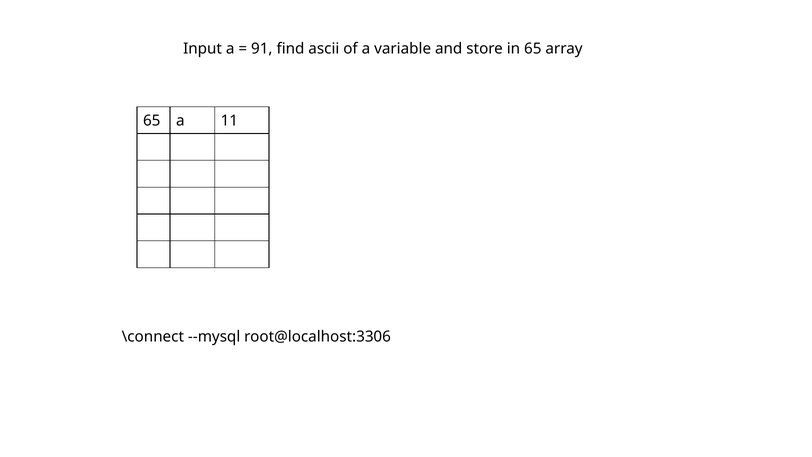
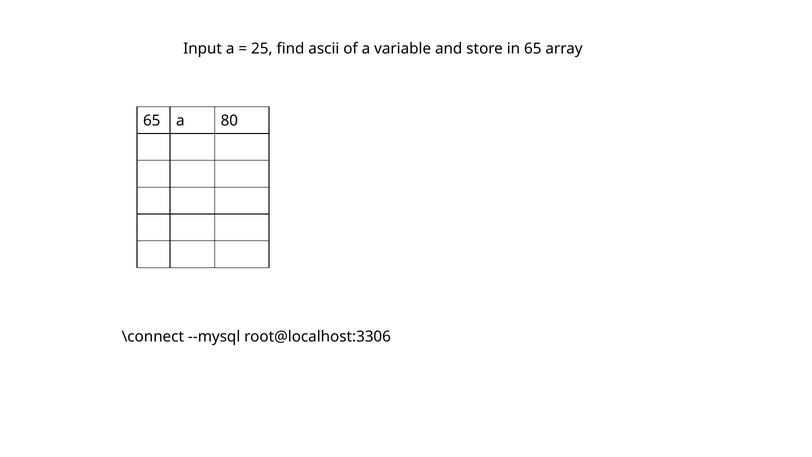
91: 91 -> 25 (262, 49)
11: 11 -> 80 (229, 121)
